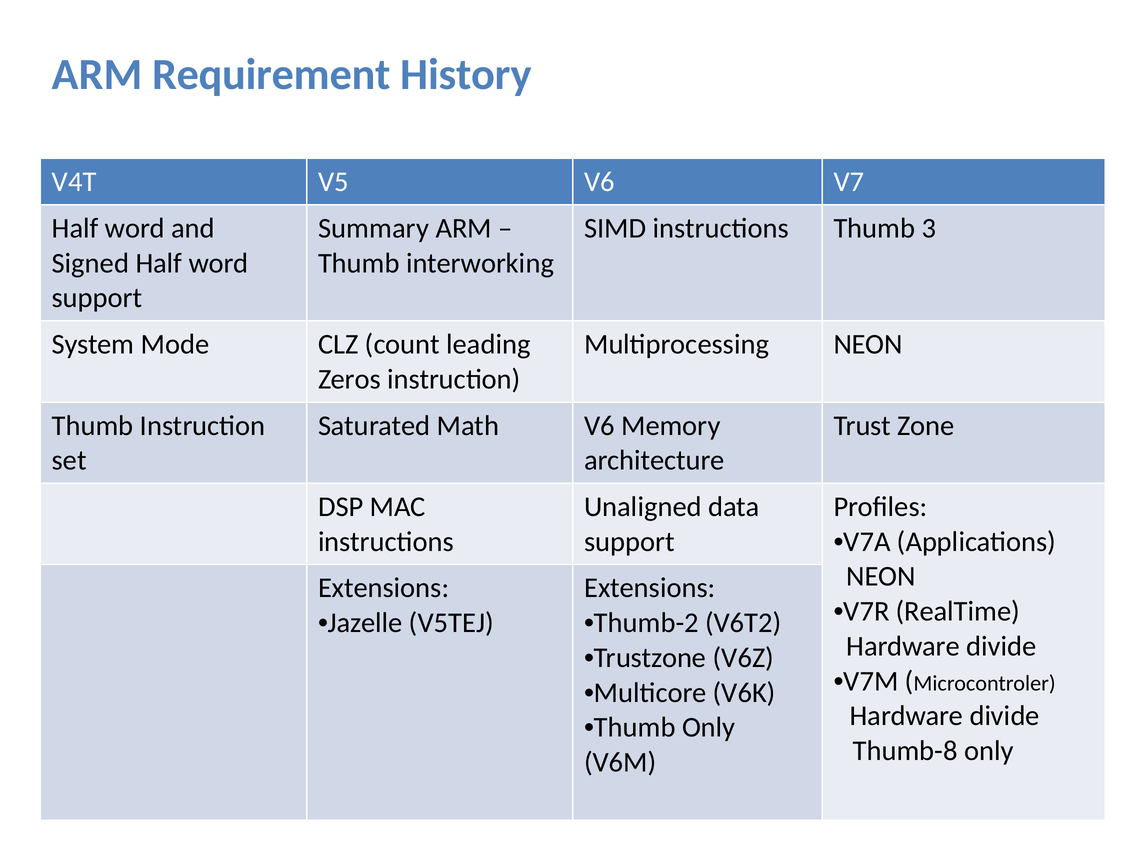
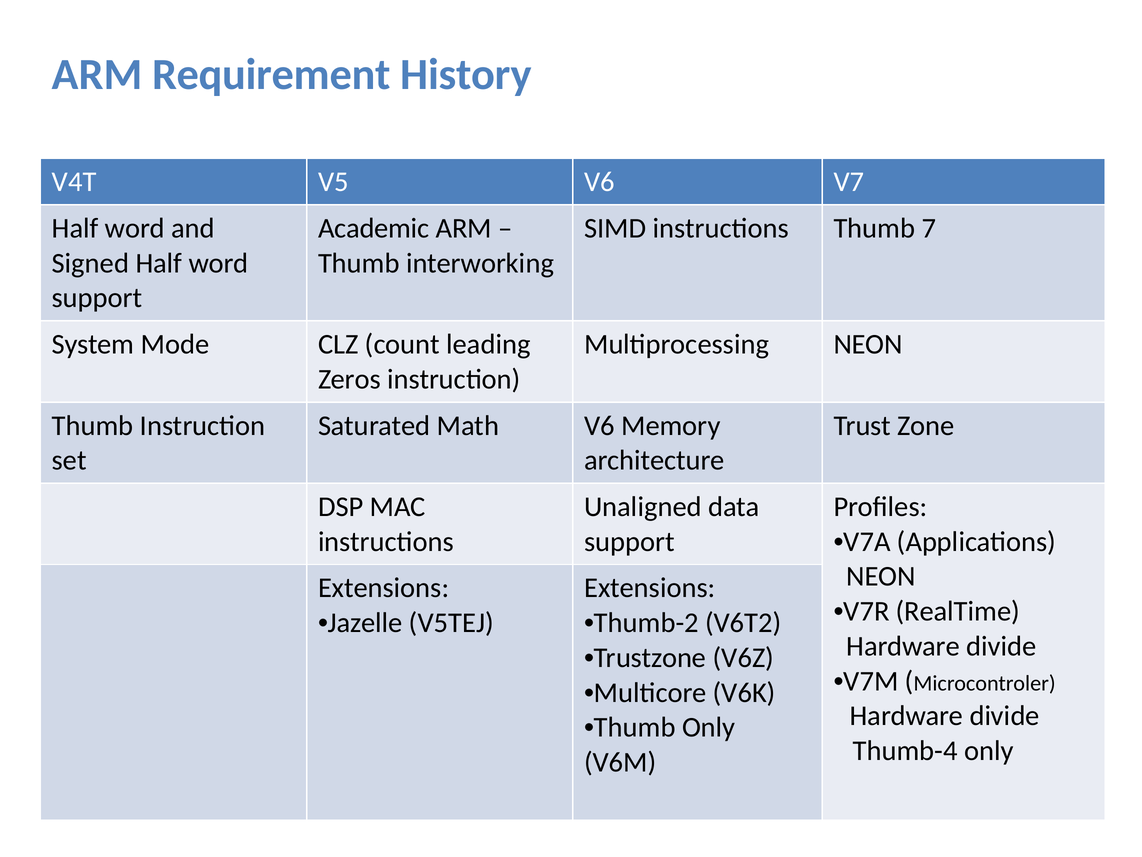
Summary: Summary -> Academic (374, 228)
3: 3 -> 7 (929, 228)
Thumb-8: Thumb-8 -> Thumb-4 (905, 750)
